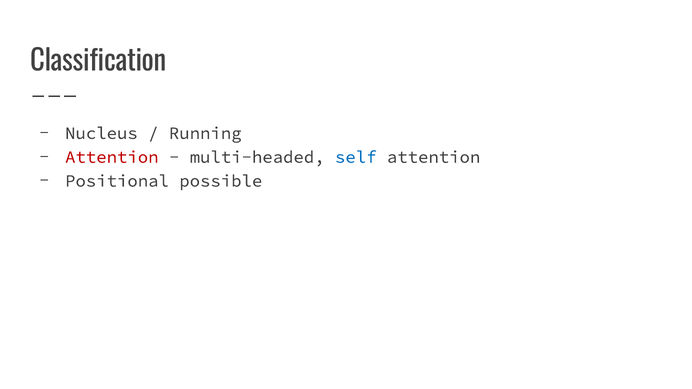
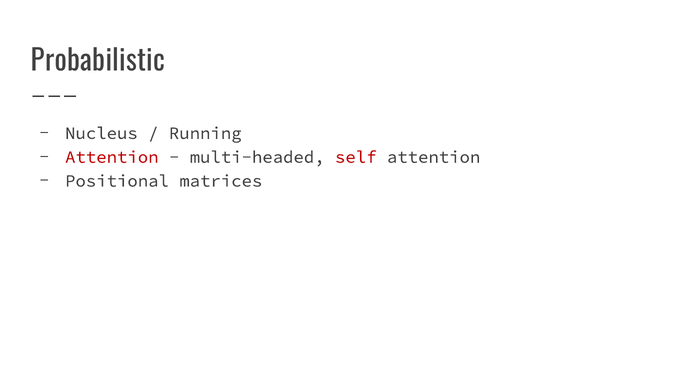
Classification: Classification -> Probabilistic (98, 61)
self colour: blue -> red (356, 157)
possible: possible -> matrices (221, 181)
